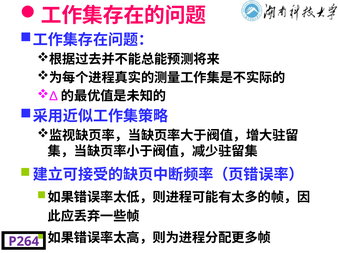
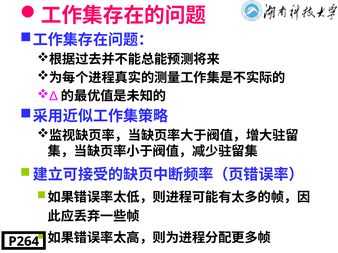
P264 colour: purple -> black (24, 242)
